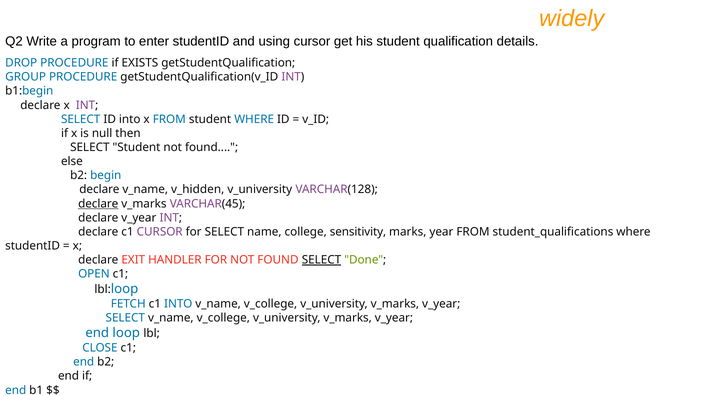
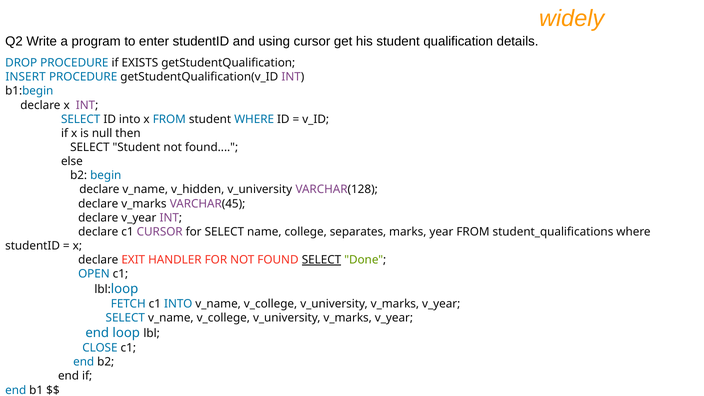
GROUP: GROUP -> INSERT (26, 77)
declare underline: present -> none (98, 204)
sensitivity: sensitivity -> separates (358, 232)
